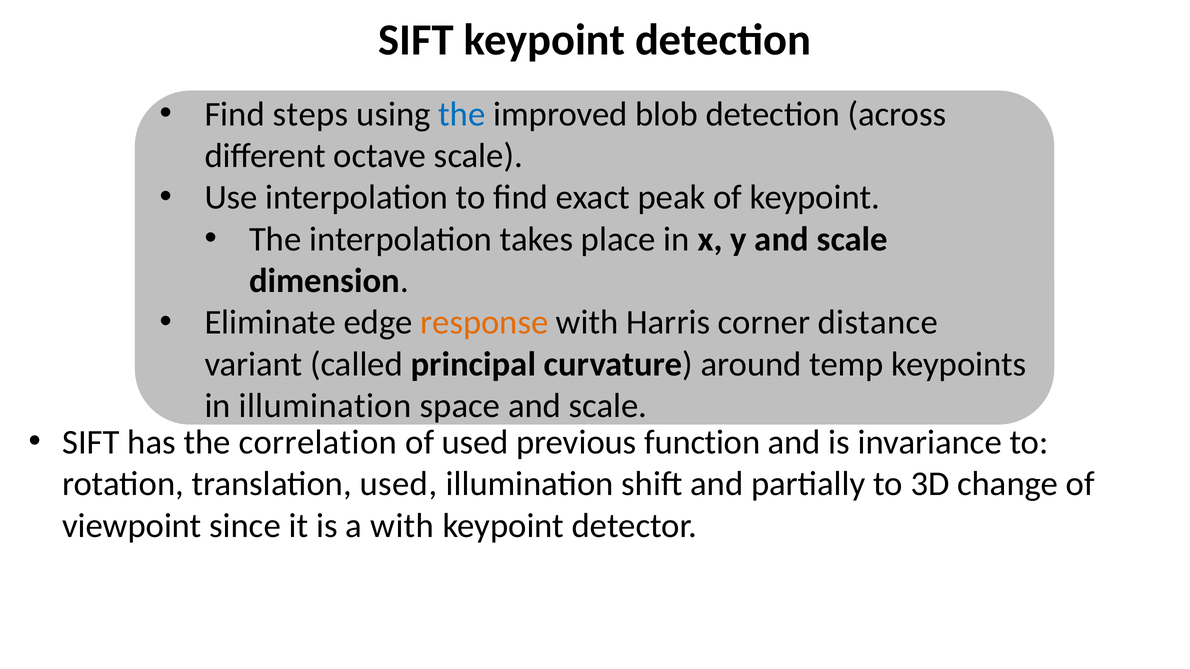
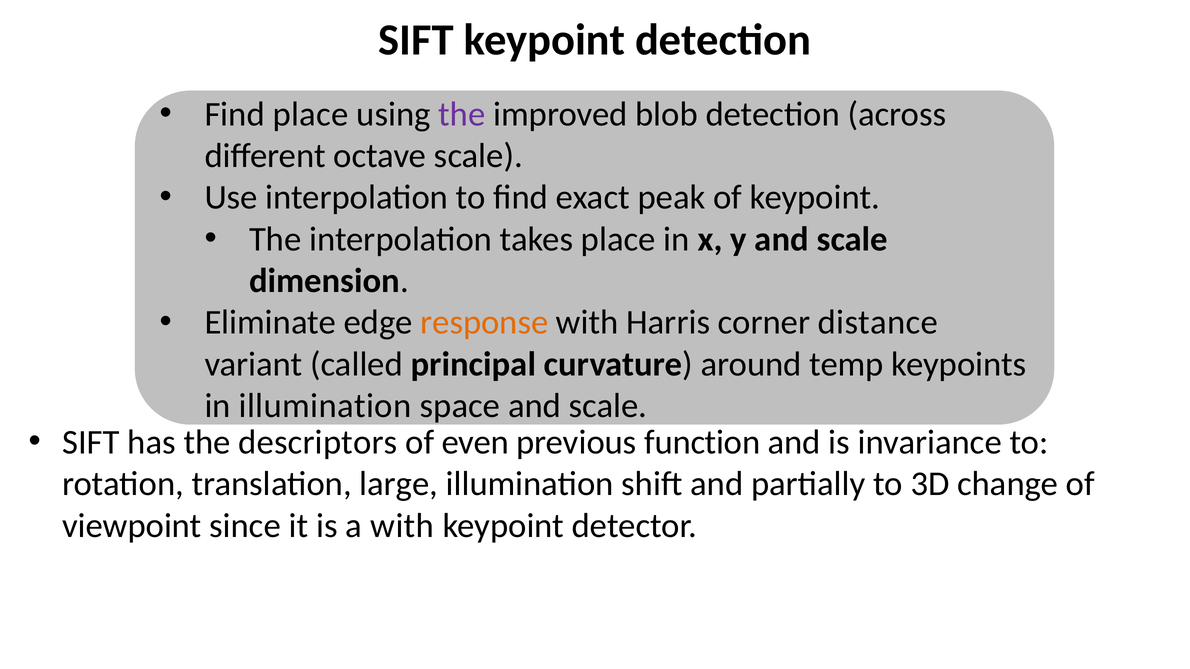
Find steps: steps -> place (310, 114)
the colour: blue -> purple (462, 114)
correlation: correlation -> descriptors (318, 443)
of used: used -> even (475, 443)
translation used: used -> large (399, 484)
